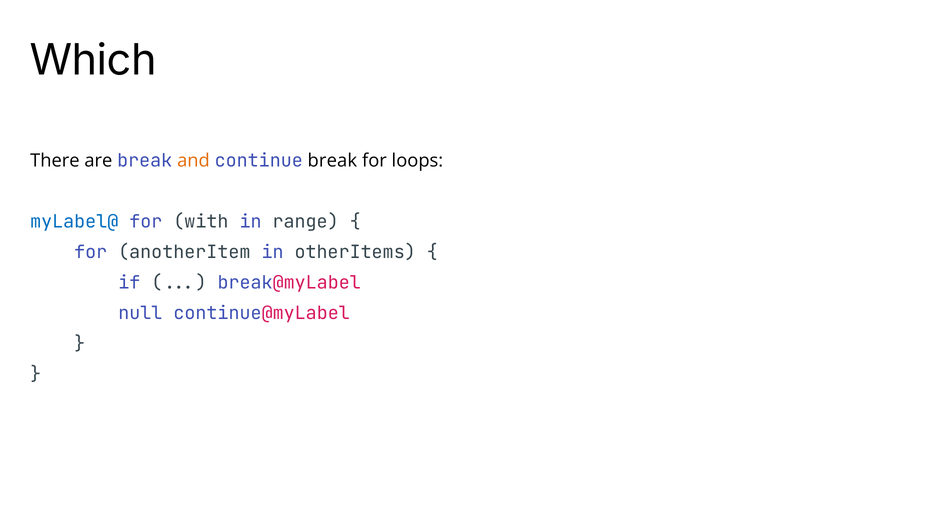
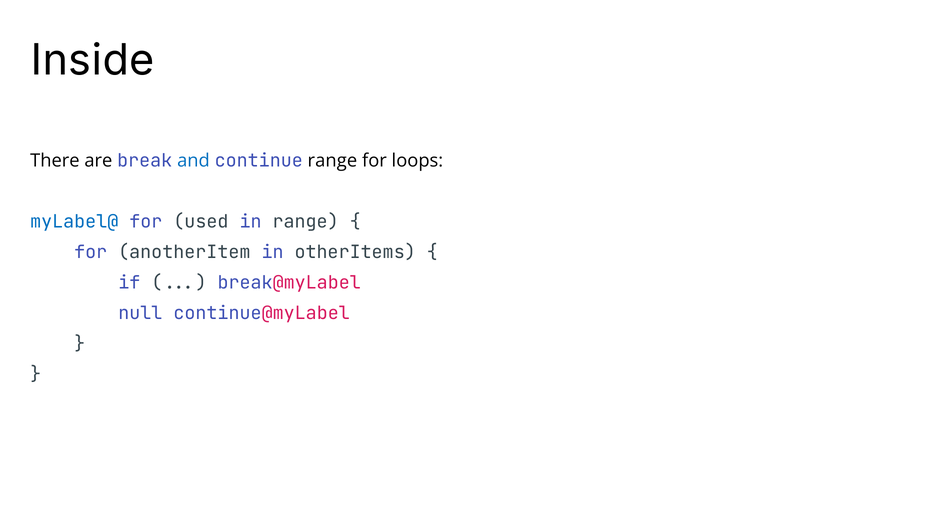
Which: Which -> Inside (93, 61)
and colour: orange -> blue (193, 161)
continue break: break -> range (332, 161)
with: with -> used (201, 222)
